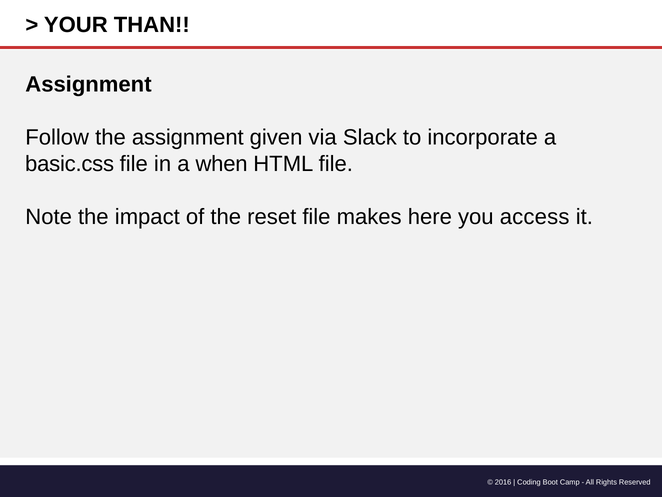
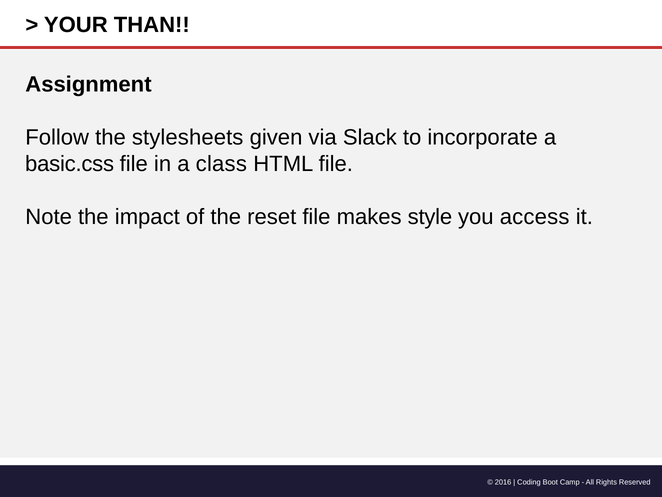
the assignment: assignment -> stylesheets (188, 137)
when: when -> class (221, 164)
here: here -> style (430, 217)
